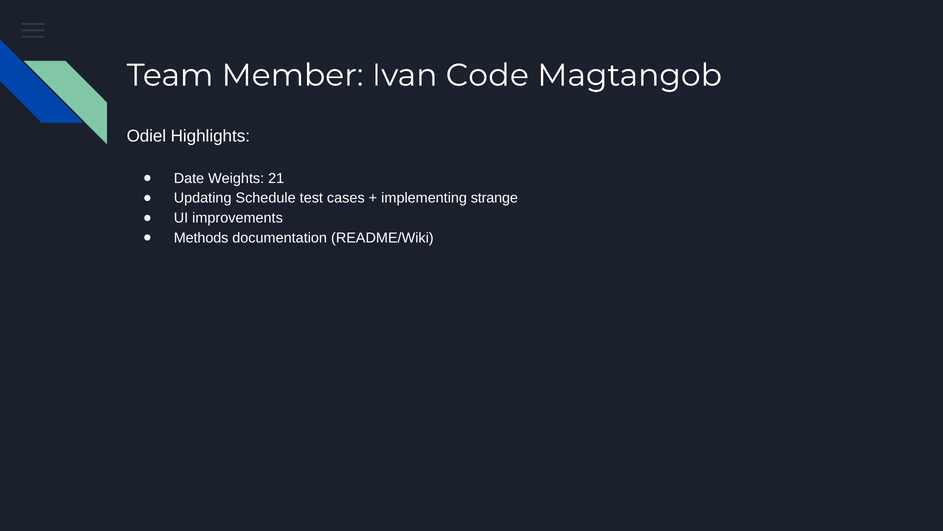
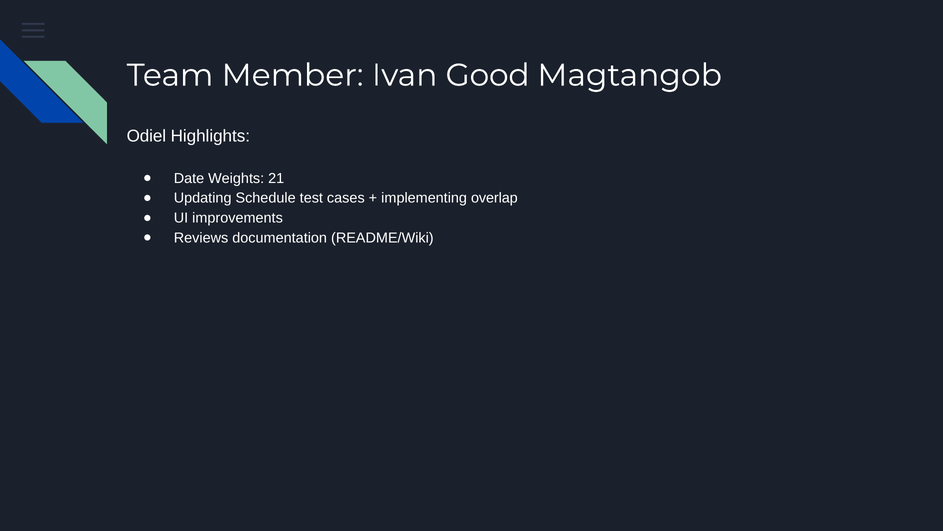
Code: Code -> Good (488, 75)
strange: strange -> overlap (494, 198)
Methods: Methods -> Reviews (201, 238)
